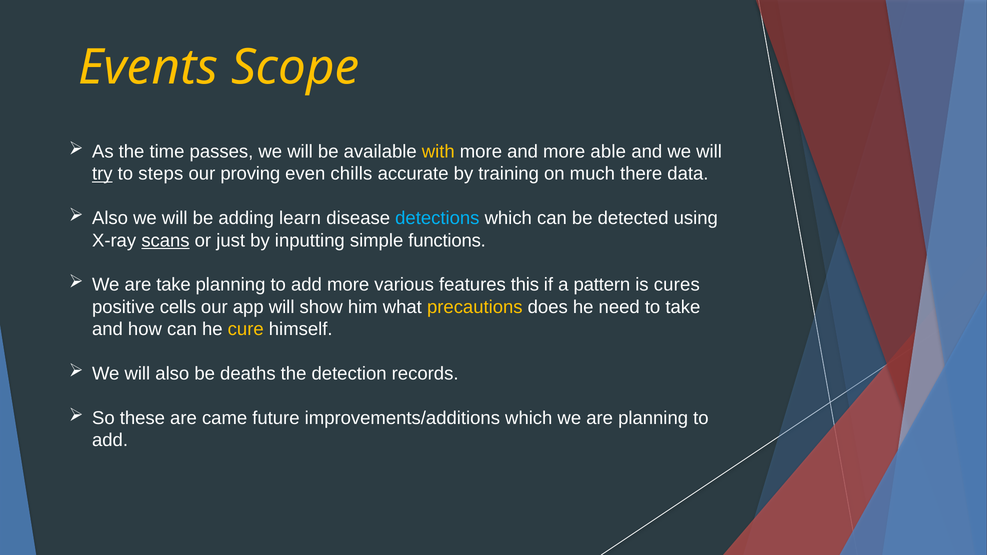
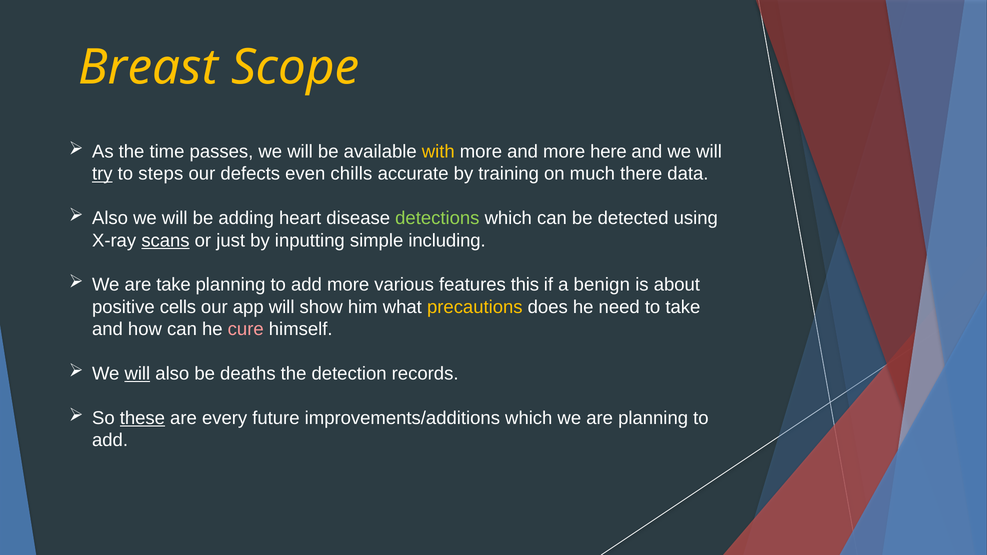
Events: Events -> Breast (148, 68)
able: able -> here (608, 152)
proving: proving -> defects (250, 174)
learn: learn -> heart (300, 218)
detections colour: light blue -> light green (437, 218)
functions: functions -> including (447, 241)
pattern: pattern -> benign (602, 285)
cures: cures -> about (677, 285)
cure colour: yellow -> pink (246, 329)
will underline: none -> present (137, 374)
these underline: none -> present (142, 418)
came: came -> every (225, 418)
